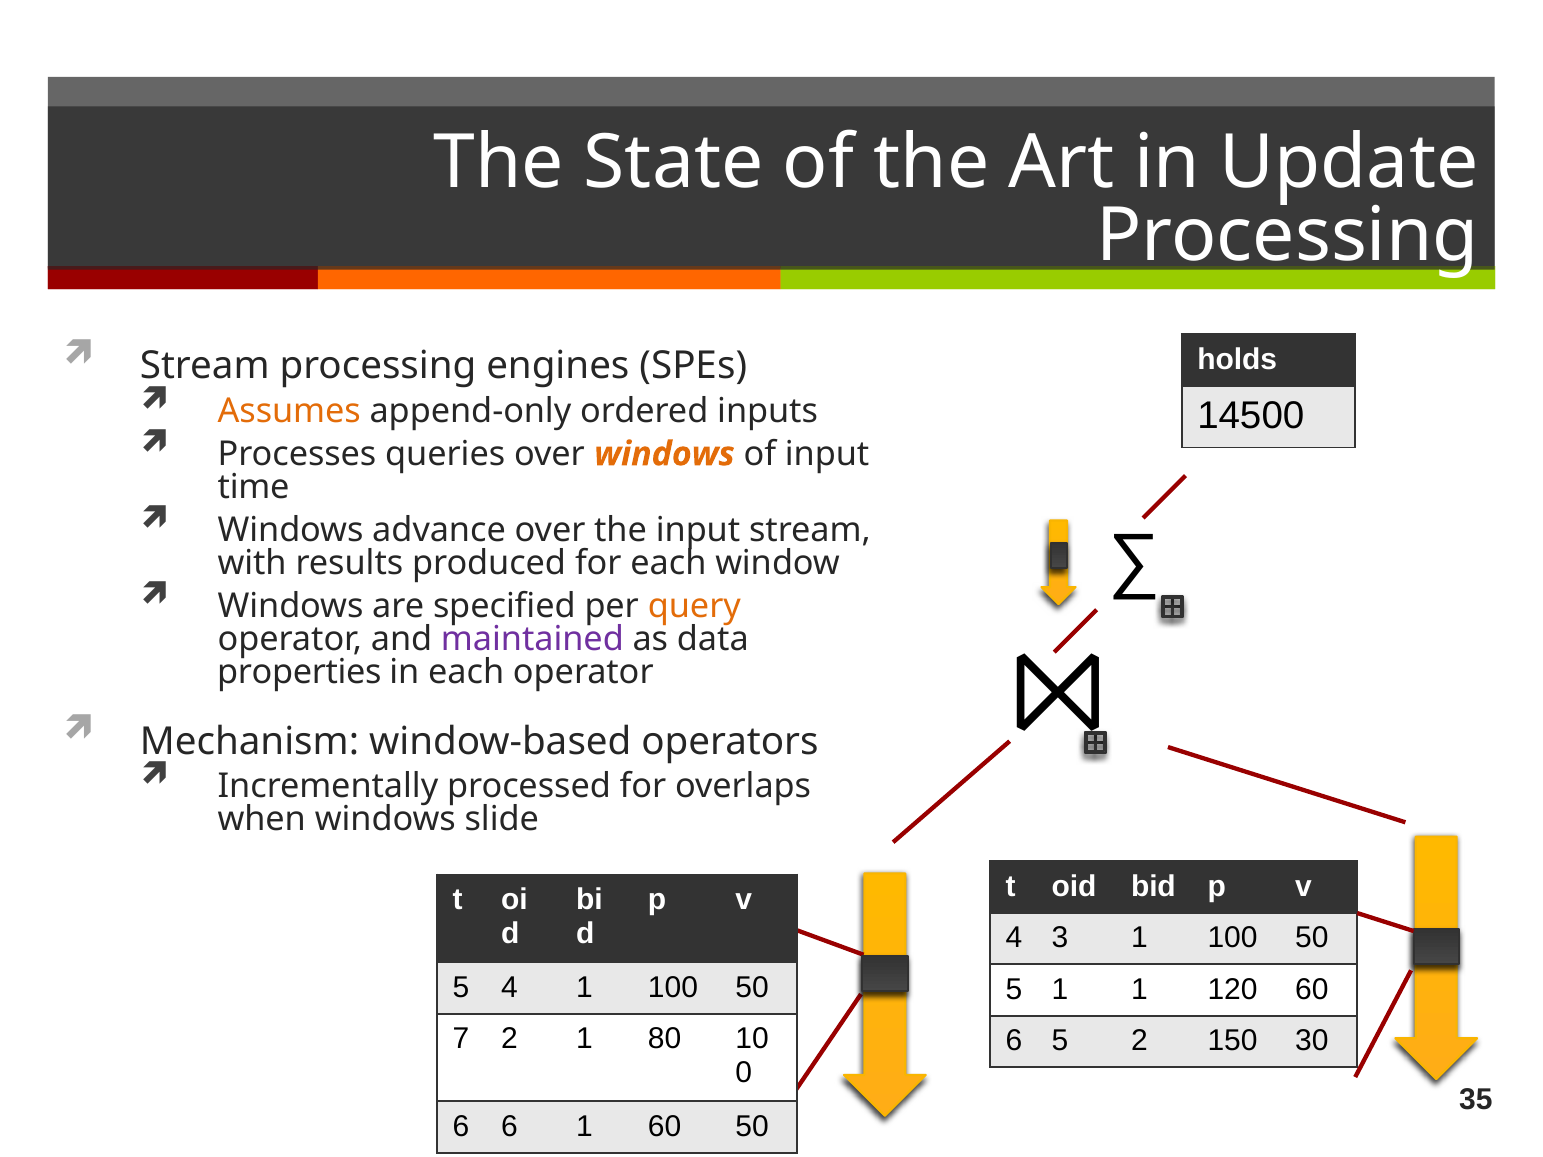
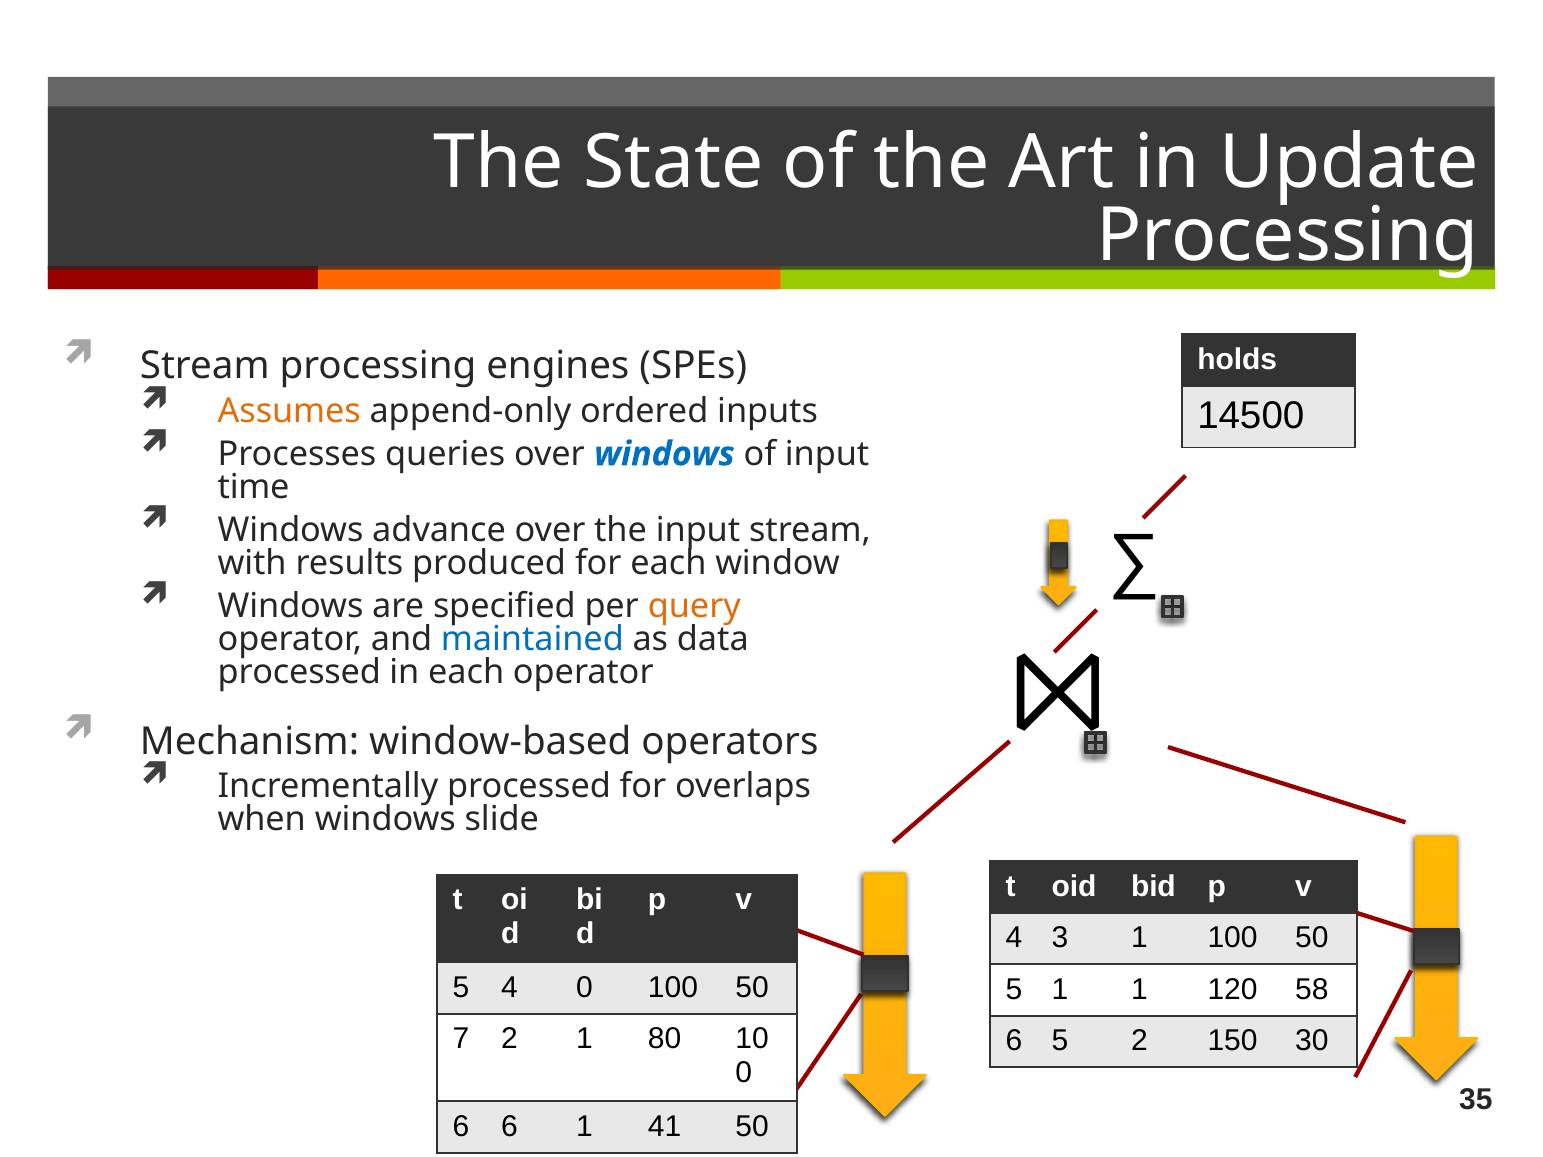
windows colour: orange -> blue (664, 454)
maintained colour: purple -> blue (532, 639)
properties: properties -> processed (299, 672)
4 1: 1 -> 0 (584, 987)
120 60: 60 -> 58 (1312, 990)
1 60: 60 -> 41 (665, 1126)
